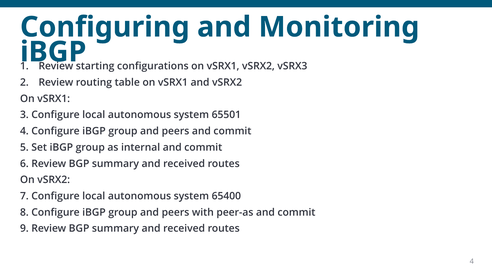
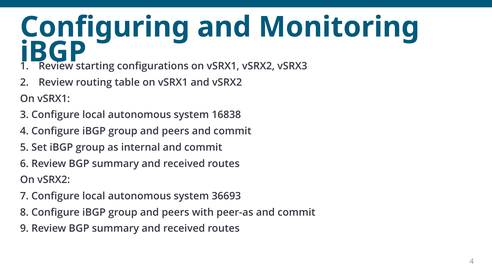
65501: 65501 -> 16838 (226, 115)
65400: 65400 -> 36693 (226, 196)
